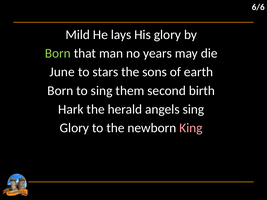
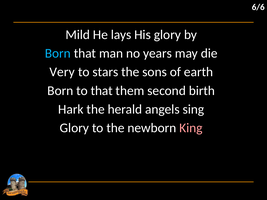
Born colour: light green -> light blue (58, 53)
June: June -> Very (62, 72)
to sing: sing -> that (102, 91)
